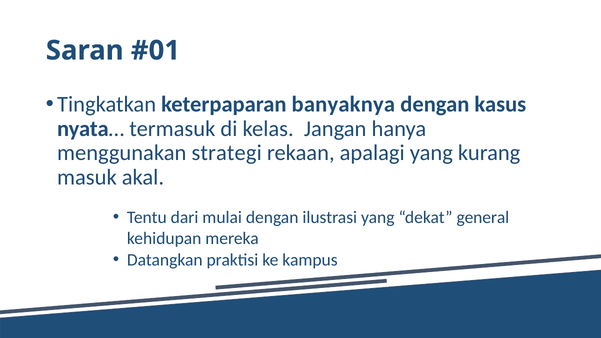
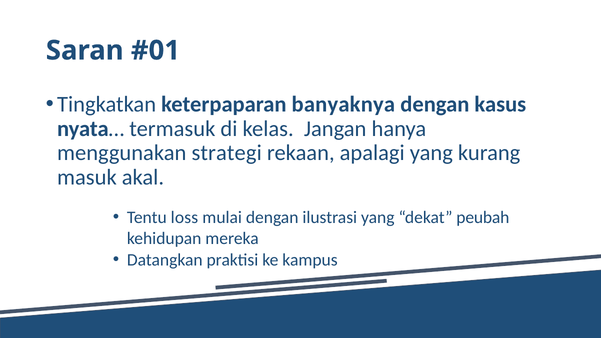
dari: dari -> loss (184, 218)
general: general -> peubah (483, 218)
